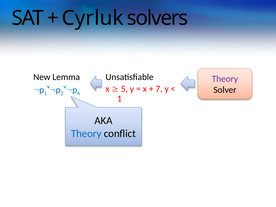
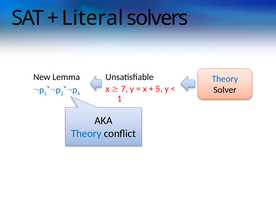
Cyrluk: Cyrluk -> Literal (93, 18)
Theory colour: purple -> blue (225, 79)
5: 5 -> 7 (124, 89)
7: 7 -> 5 (159, 89)
